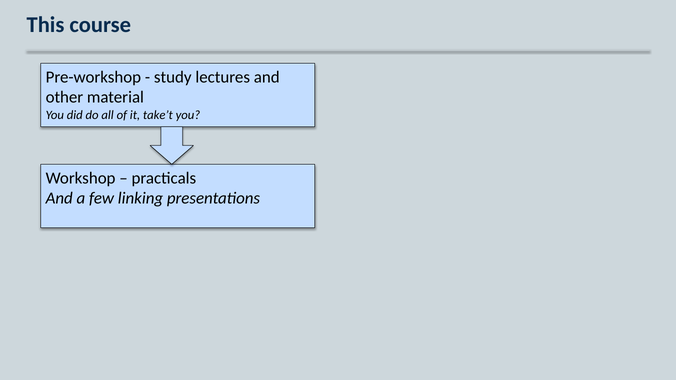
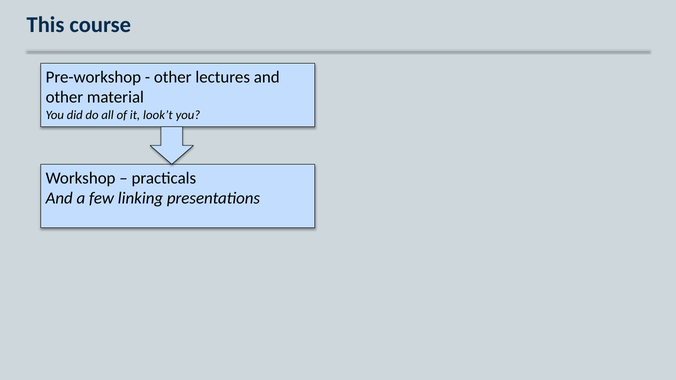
study: study -> other (173, 77)
take’t: take’t -> look’t (158, 115)
